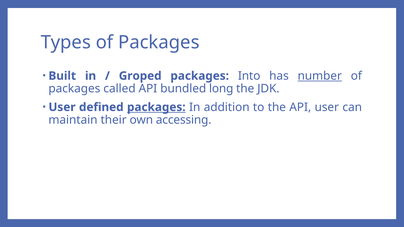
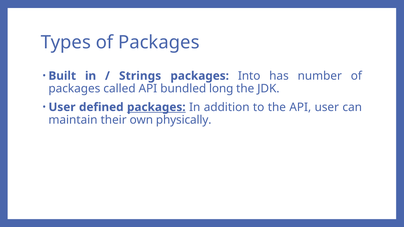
Groped: Groped -> Strings (140, 76)
number underline: present -> none (320, 76)
accessing: accessing -> physically (184, 120)
